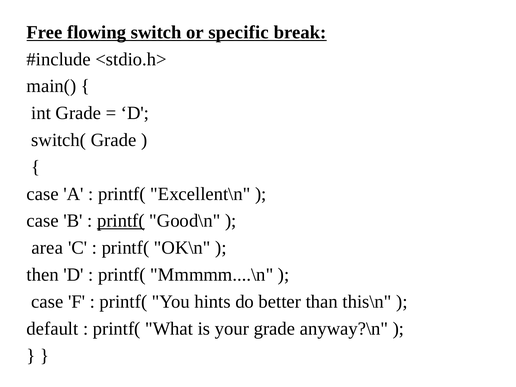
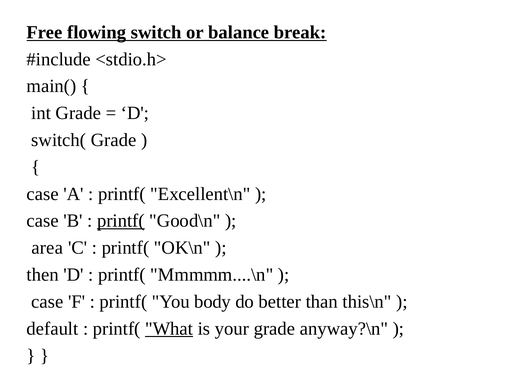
specific: specific -> balance (239, 32)
hints: hints -> body (213, 302)
What underline: none -> present (169, 329)
